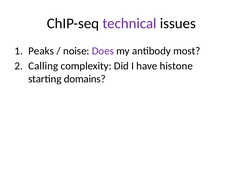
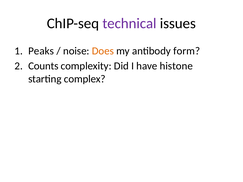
Does colour: purple -> orange (103, 51)
most: most -> form (187, 51)
Calling: Calling -> Counts (43, 66)
domains: domains -> complex (85, 79)
